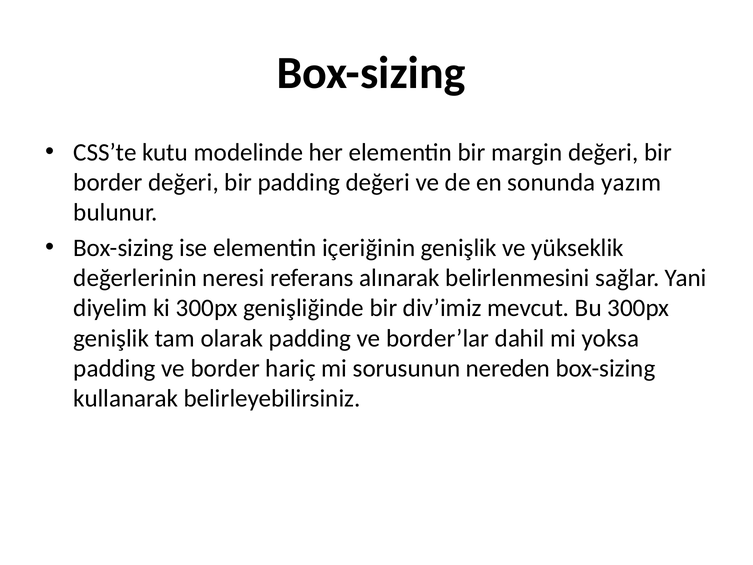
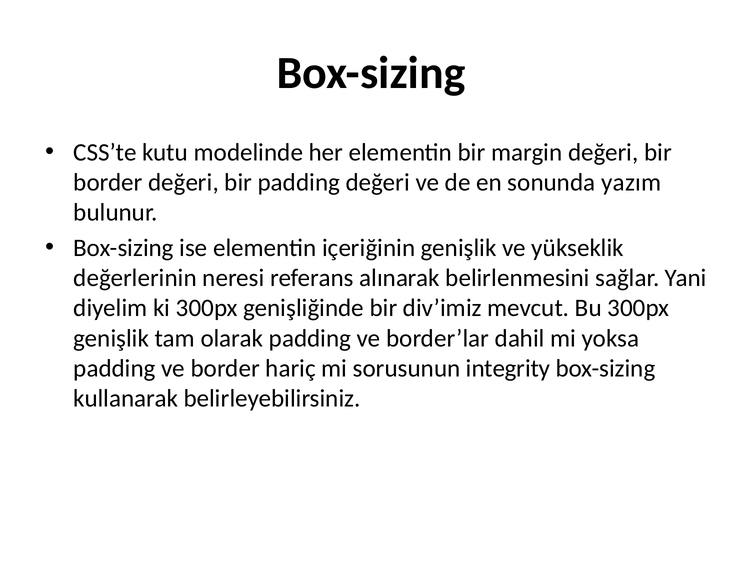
nereden: nereden -> integrity (508, 368)
